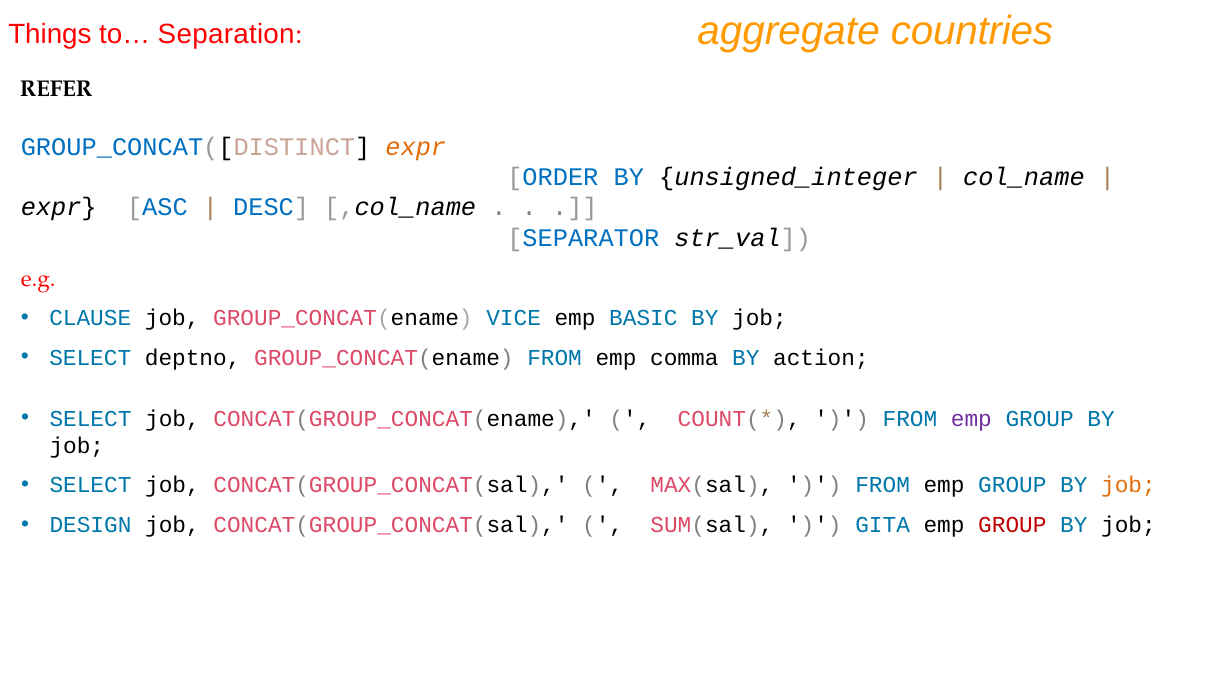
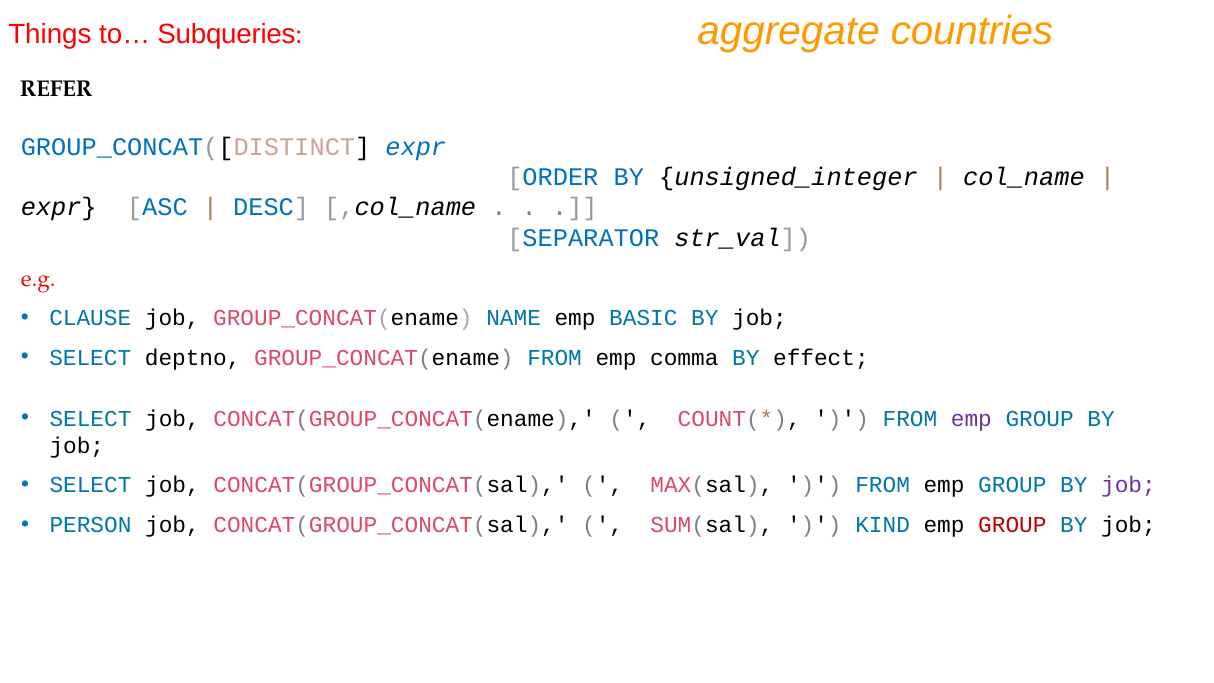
Separation: Separation -> Subqueries (226, 35)
expr colour: orange -> blue (416, 147)
VICE: VICE -> NAME (514, 318)
action: action -> effect (821, 358)
job colour: orange -> purple (1128, 485)
DESIGN: DESIGN -> PERSON (90, 525)
GITA: GITA -> KIND (883, 525)
